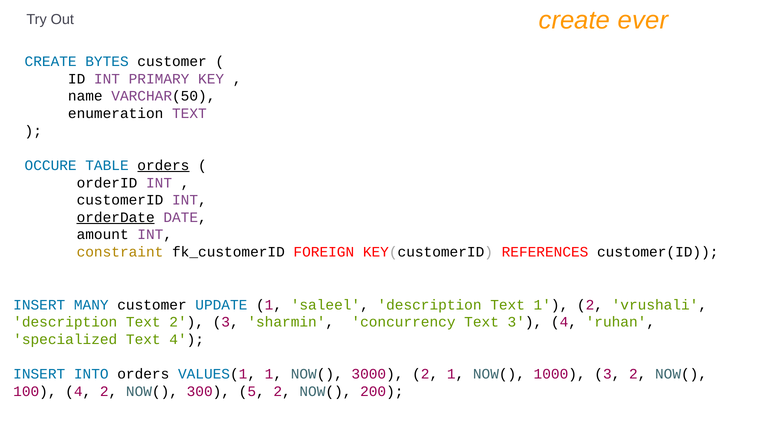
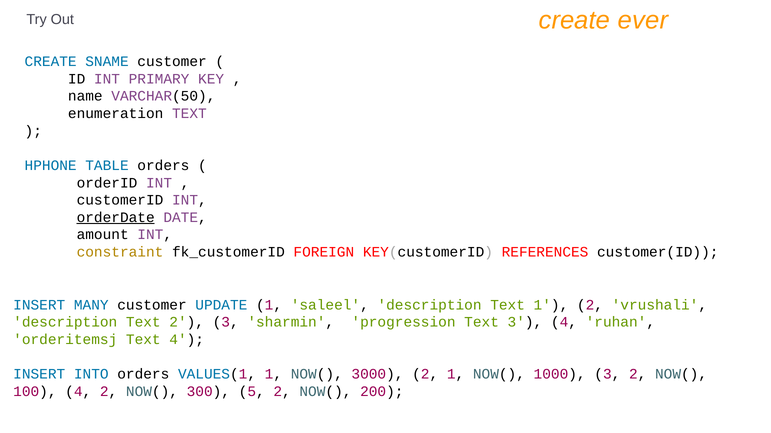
BYTES: BYTES -> SNAME (107, 62)
OCCURE: OCCURE -> HPHONE (51, 166)
orders underline: present -> none (163, 166)
concurrency: concurrency -> progression (404, 323)
specialized: specialized -> orderitemsj (65, 340)
